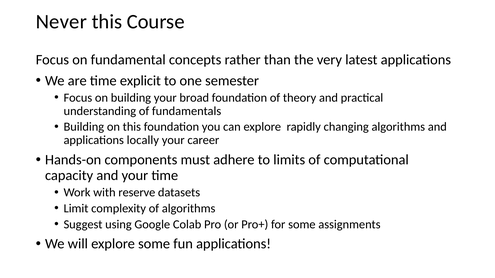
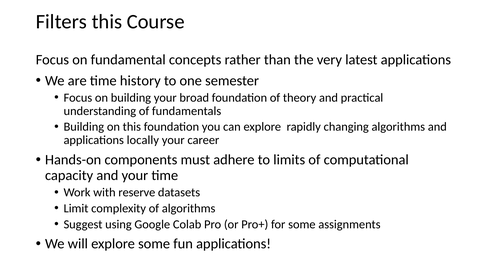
Never: Never -> Filters (61, 22)
explicit: explicit -> history (140, 81)
